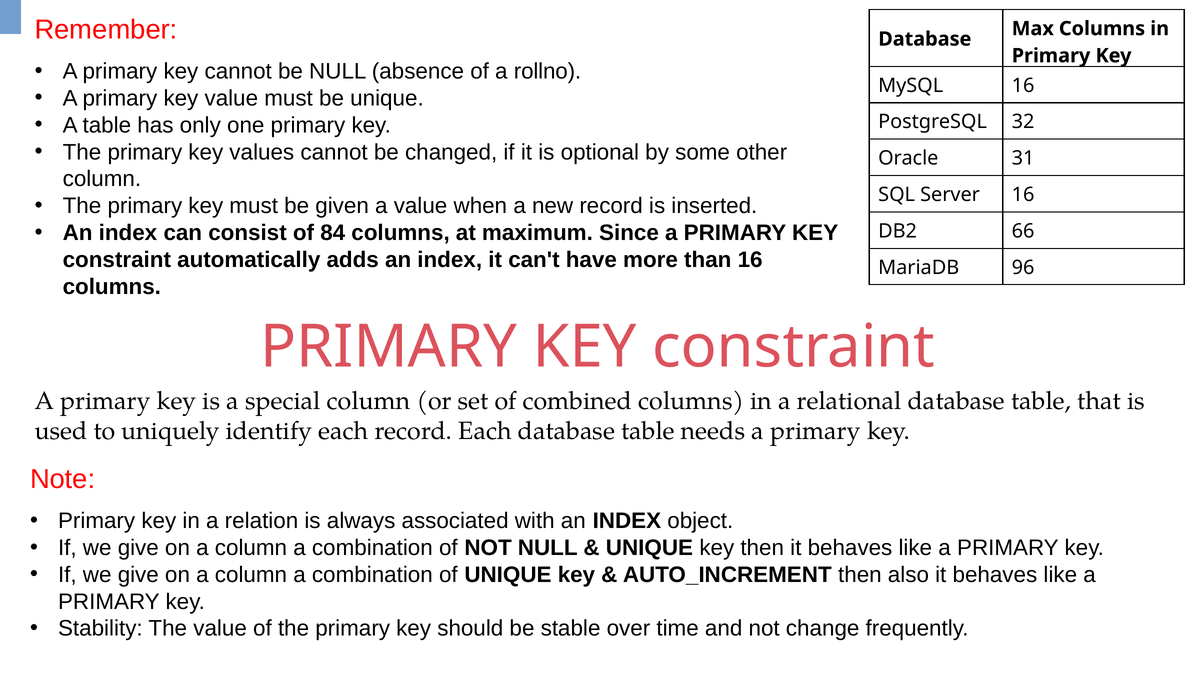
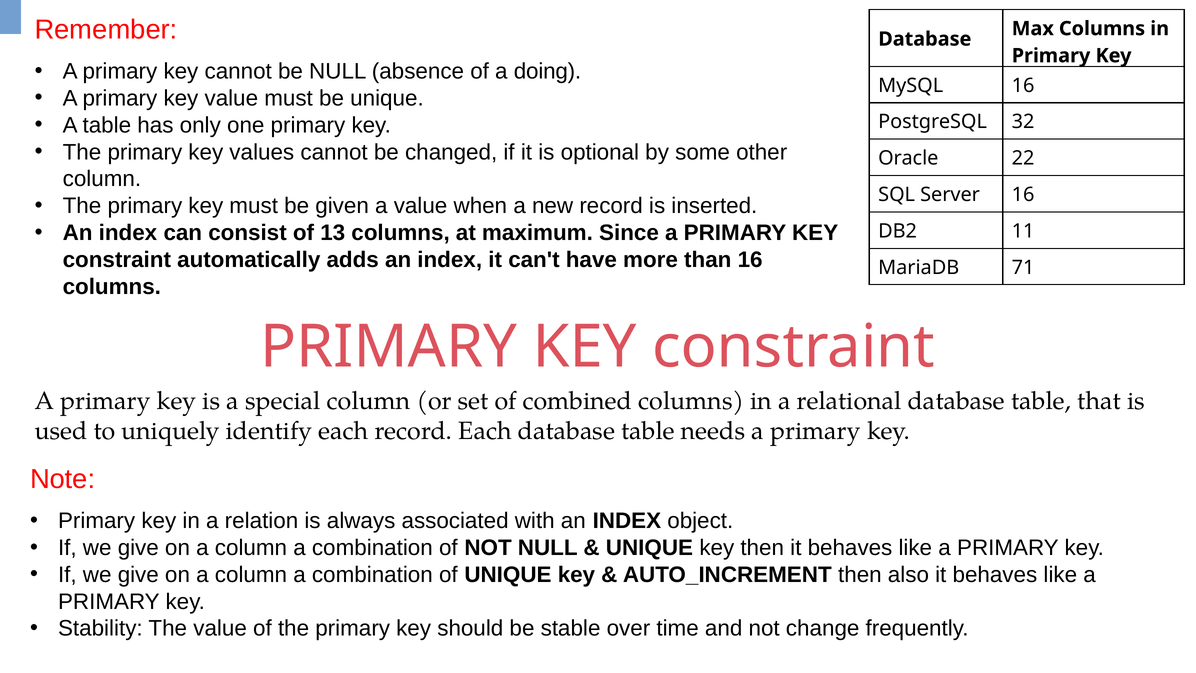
rollno: rollno -> doing (548, 71)
31: 31 -> 22 (1023, 158)
84: 84 -> 13 (333, 233)
66: 66 -> 11 (1023, 231)
96: 96 -> 71 (1023, 267)
